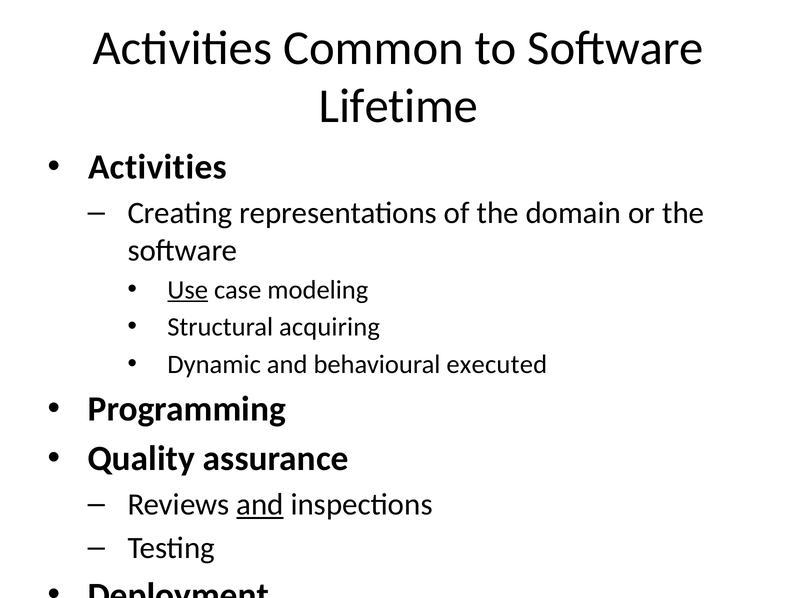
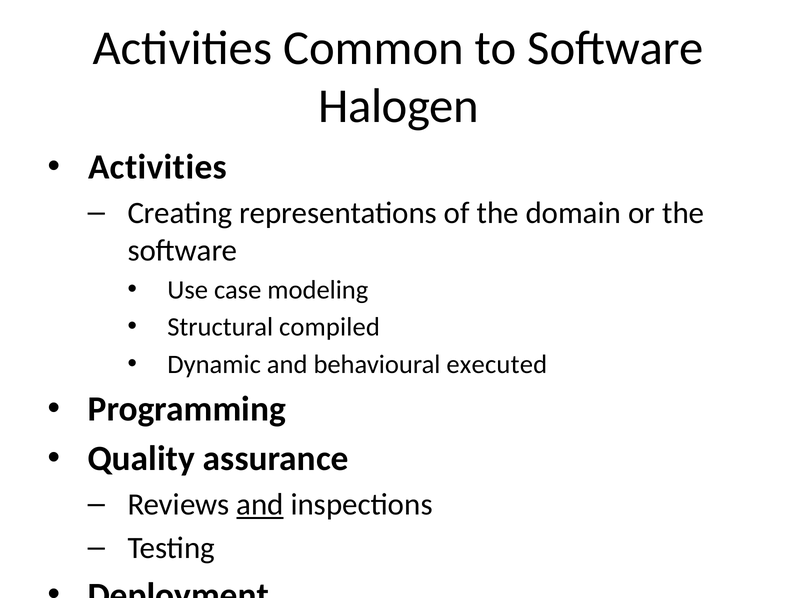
Lifetime: Lifetime -> Halogen (399, 106)
Use underline: present -> none (188, 290)
acquiring: acquiring -> compiled (329, 327)
